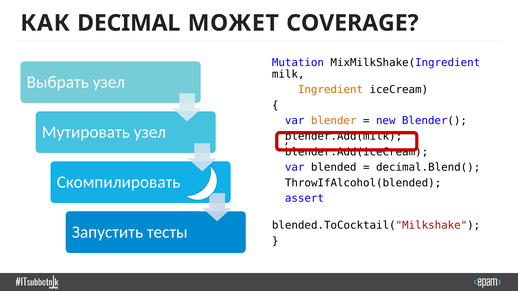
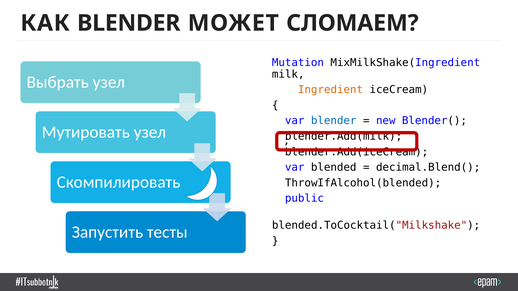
КАК DECIMAL: DECIMAL -> BLENDER (129, 23)
COVERAGE: COVERAGE -> СЛОМАЕМ (352, 23)
blender colour: orange -> blue (334, 121)
assert: assert -> public (304, 199)
